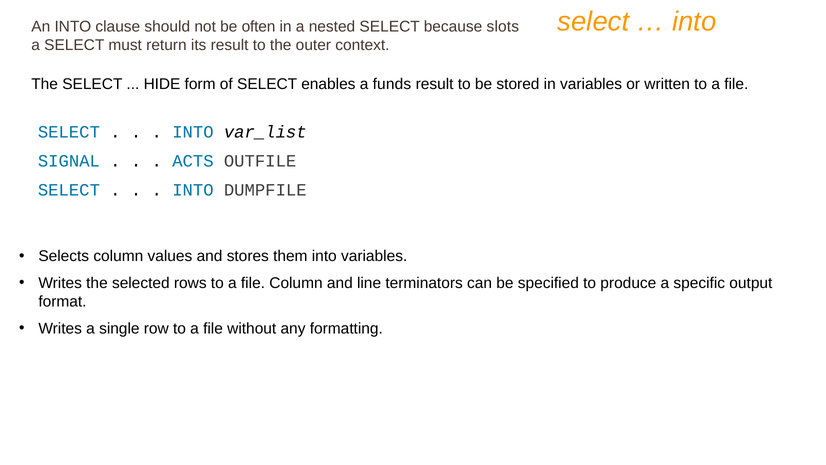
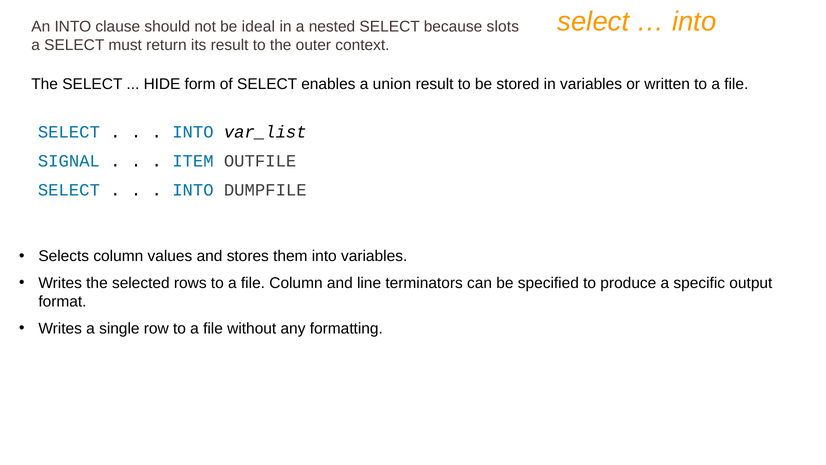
often: often -> ideal (258, 26)
funds: funds -> union (392, 84)
ACTS: ACTS -> ITEM (193, 161)
